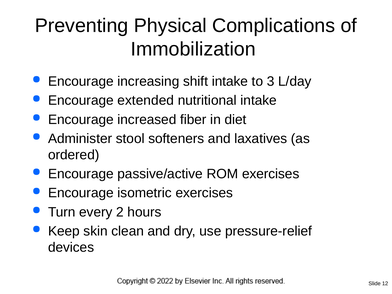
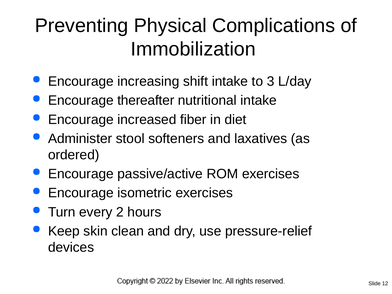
extended: extended -> thereafter (146, 100)
